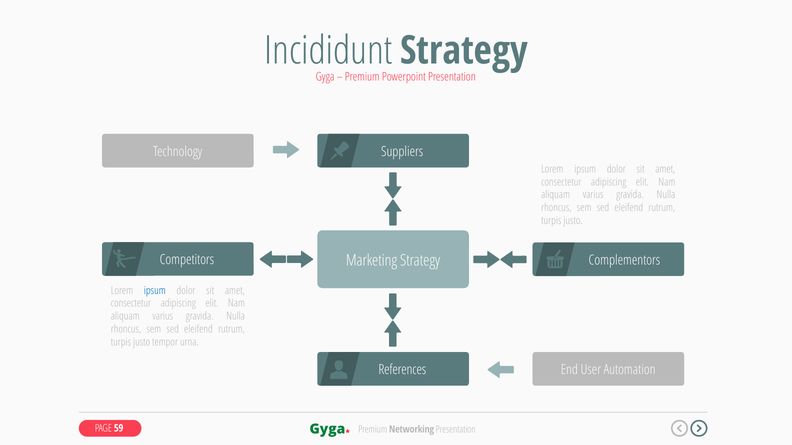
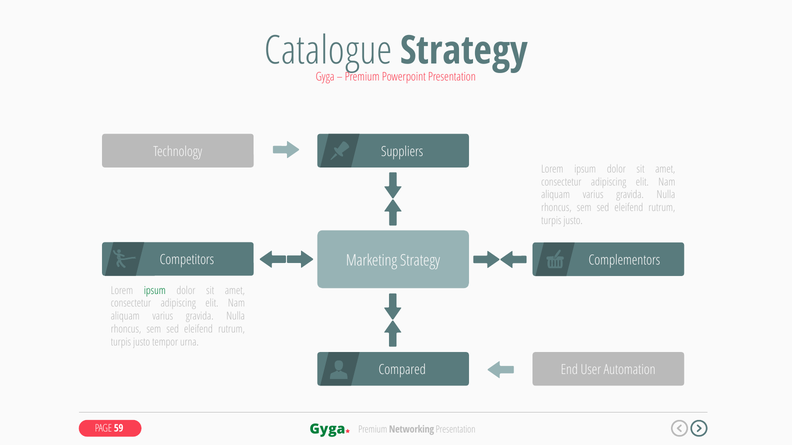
Incididunt: Incididunt -> Catalogue (328, 51)
ipsum colour: blue -> green (155, 291)
References: References -> Compared (402, 370)
